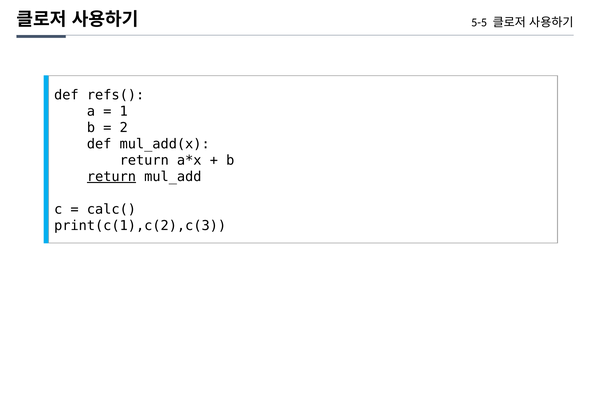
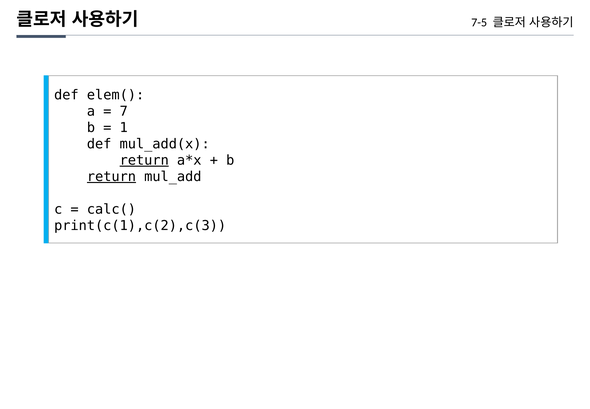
5-5: 5-5 -> 7-5 (479, 22)
refs(: refs( -> elem( (116, 95)
1: 1 -> 7 (124, 111)
2: 2 -> 1 (124, 127)
return underline: none -> present (144, 160)
